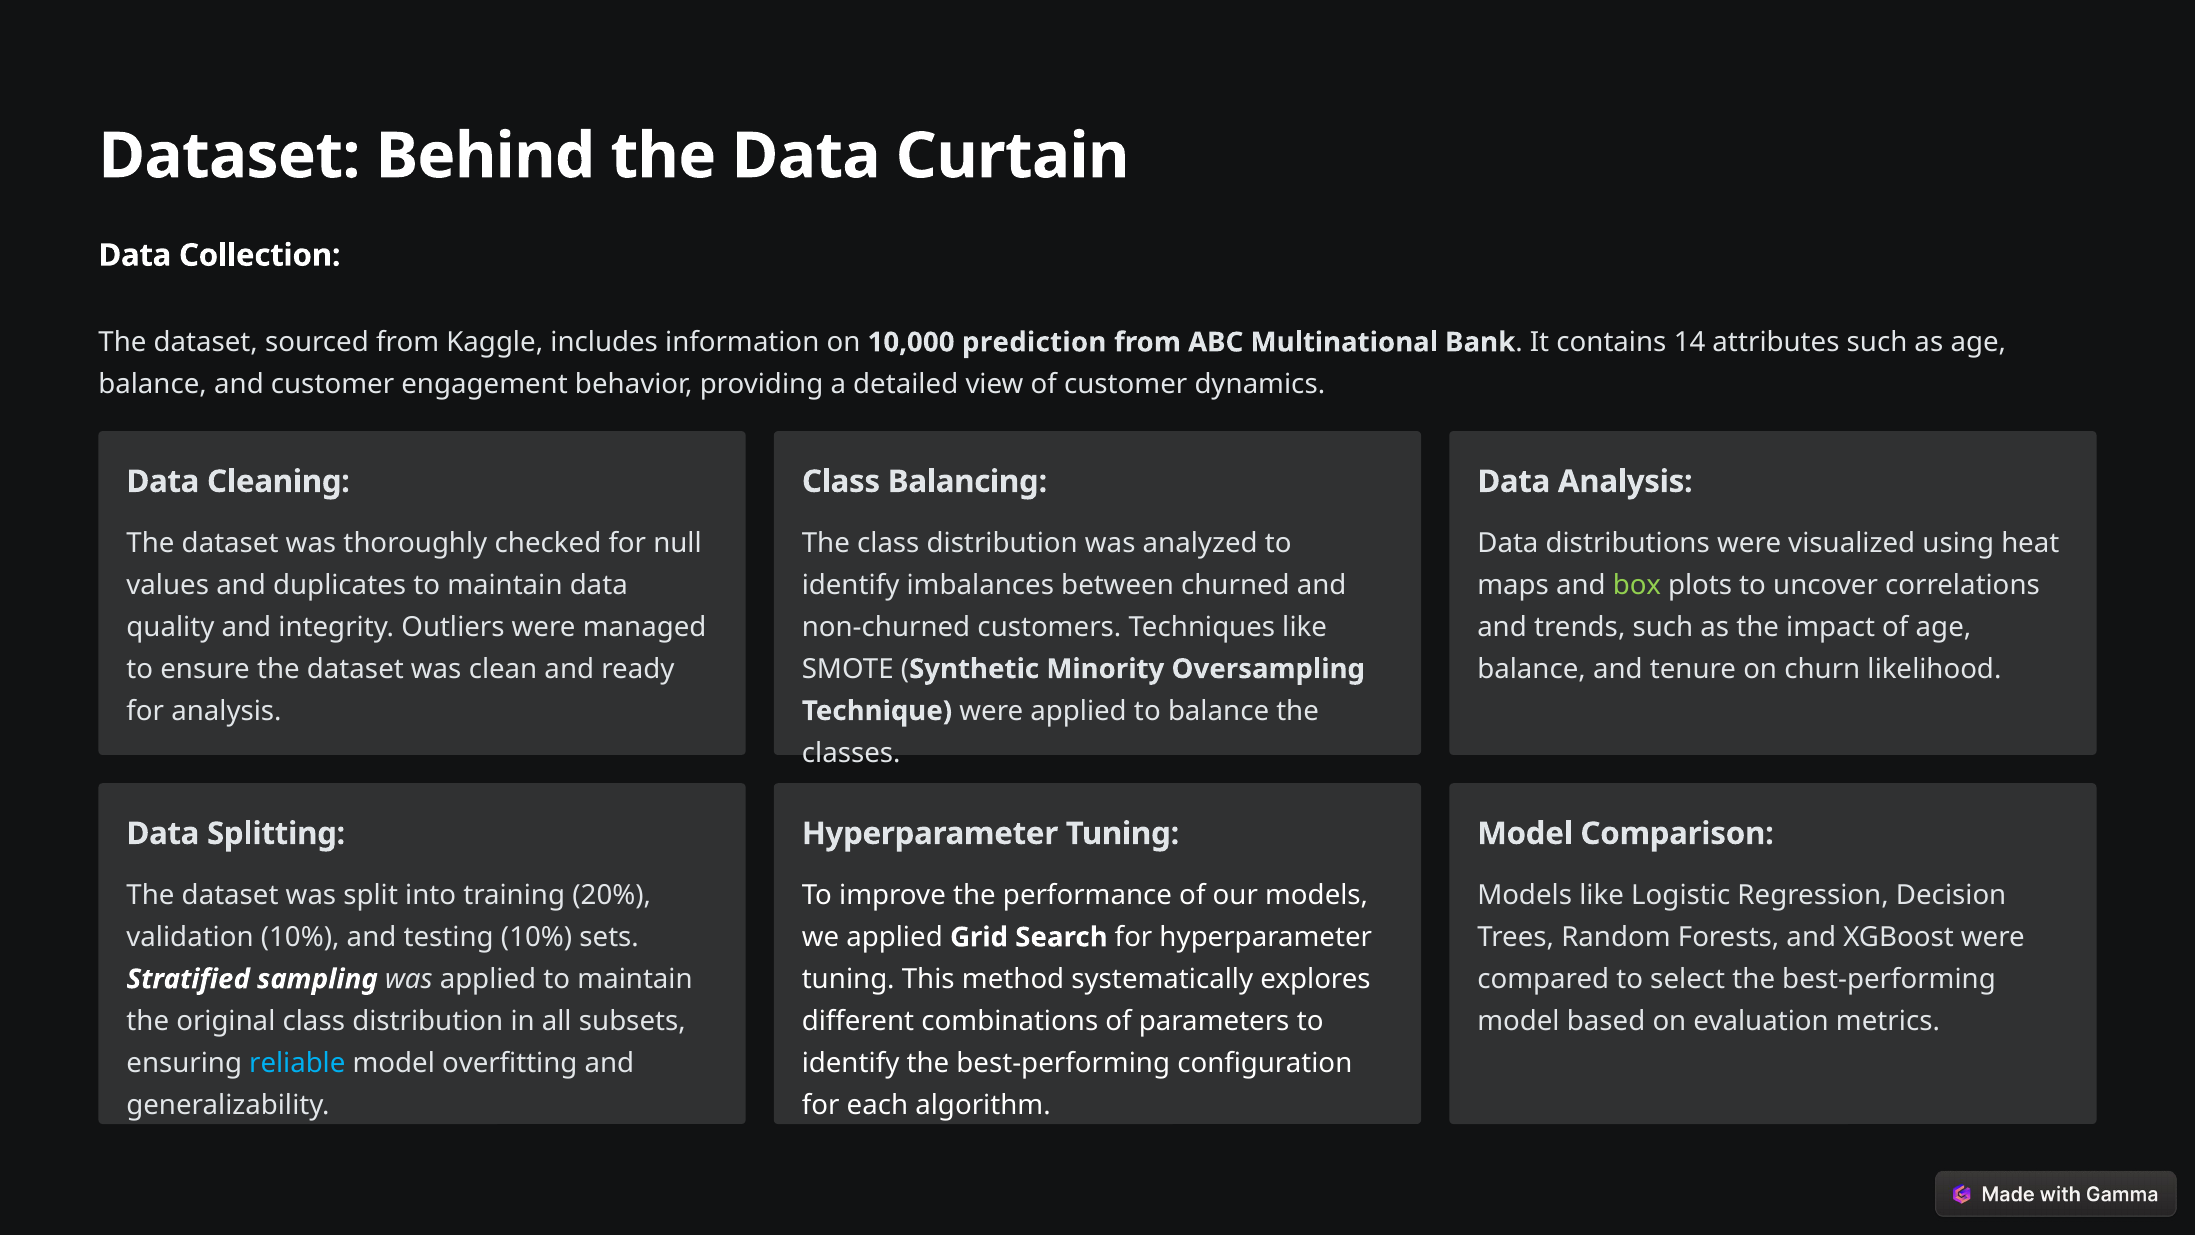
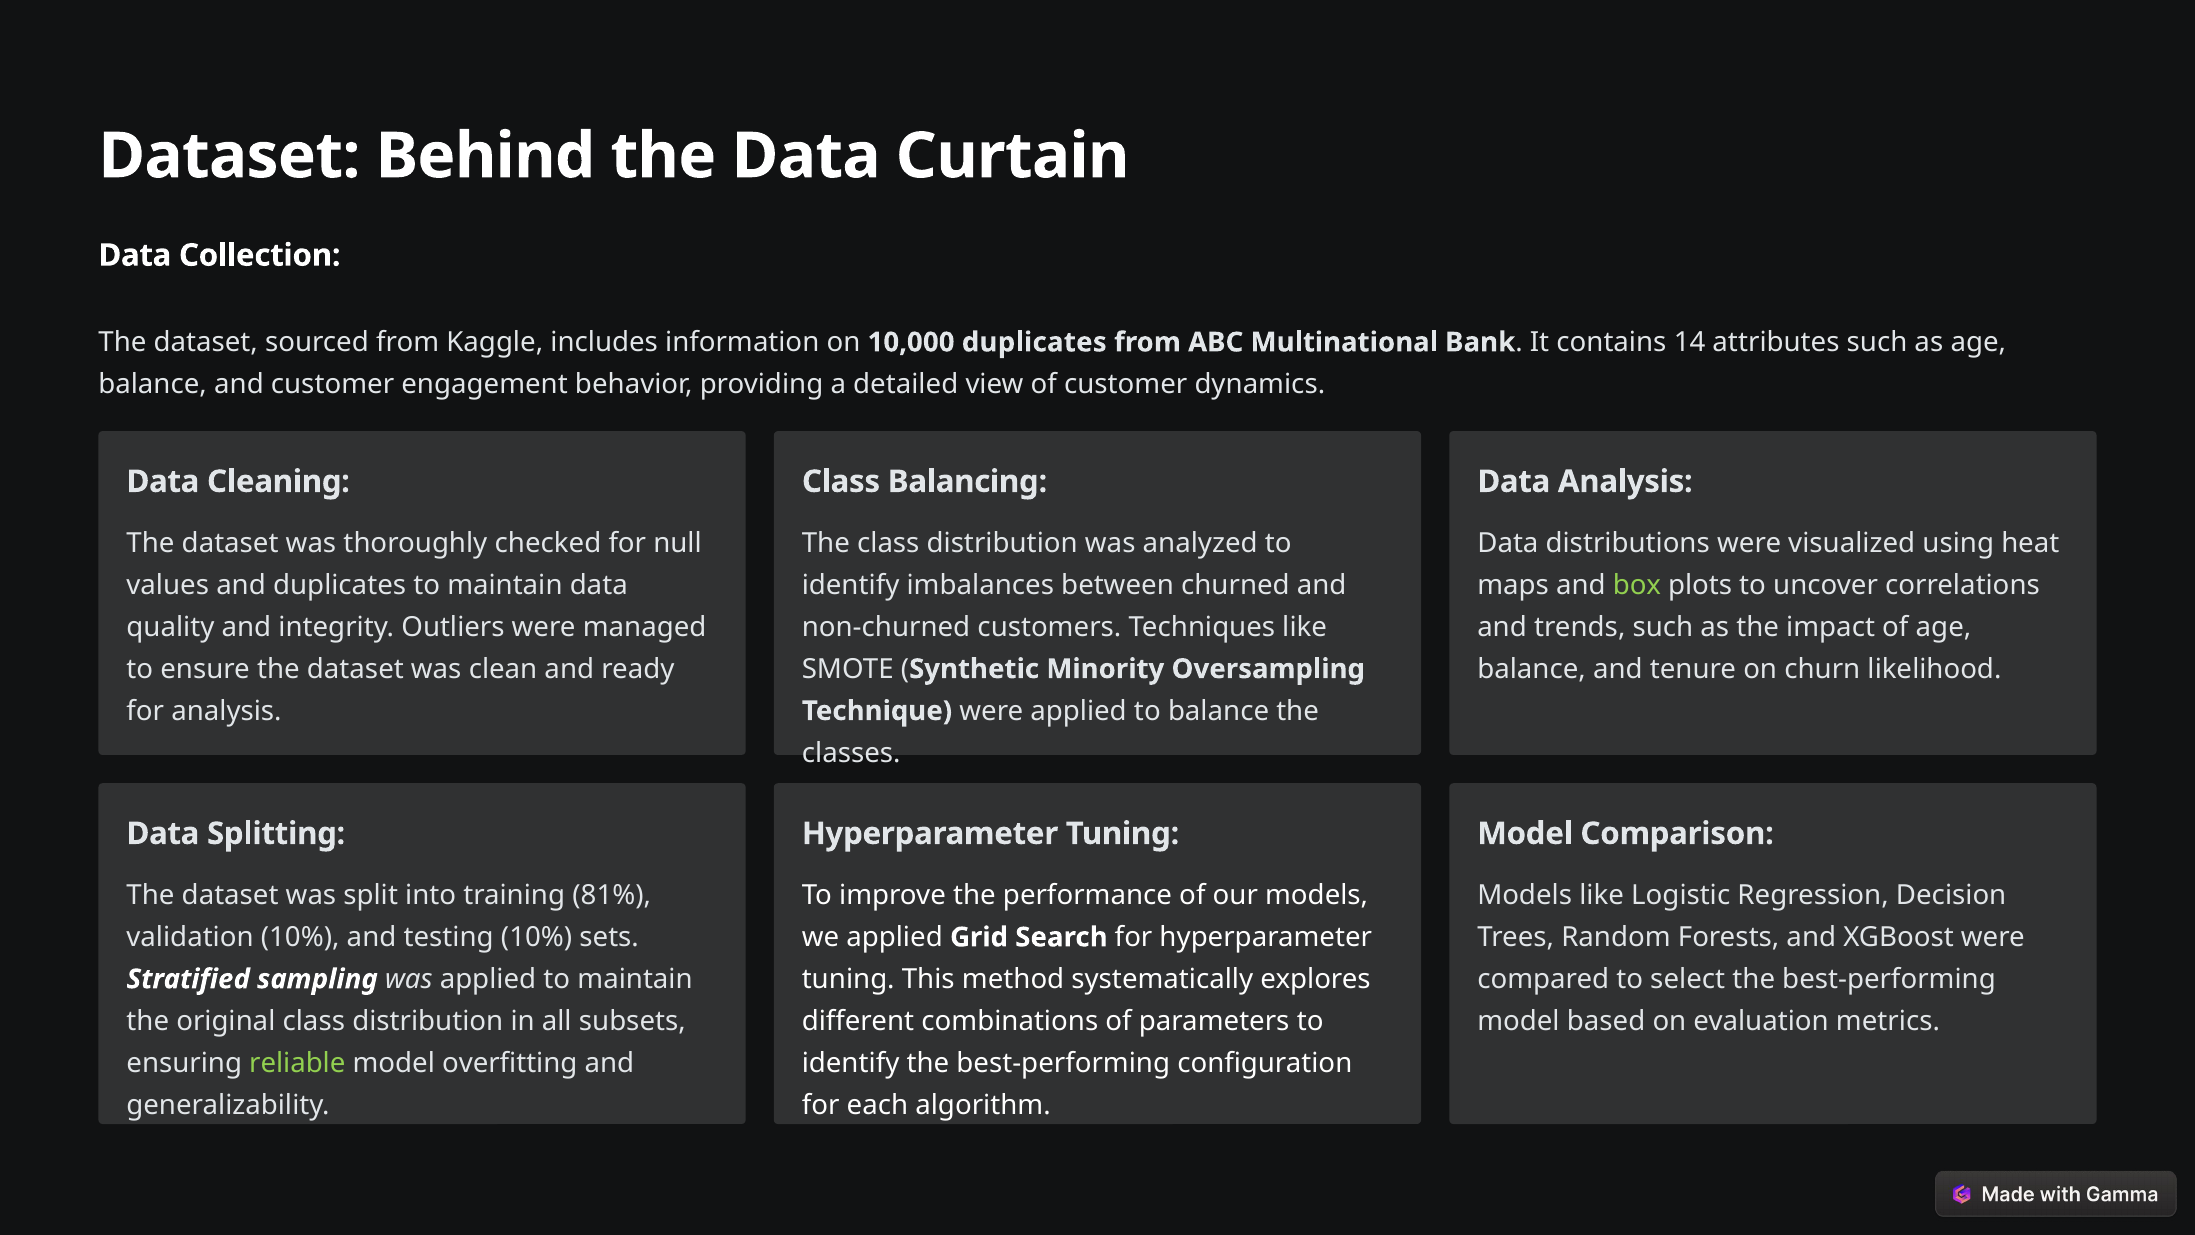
10,000 prediction: prediction -> duplicates (1034, 342)
20%: 20% -> 81% (612, 895)
reliable colour: light blue -> light green (297, 1063)
